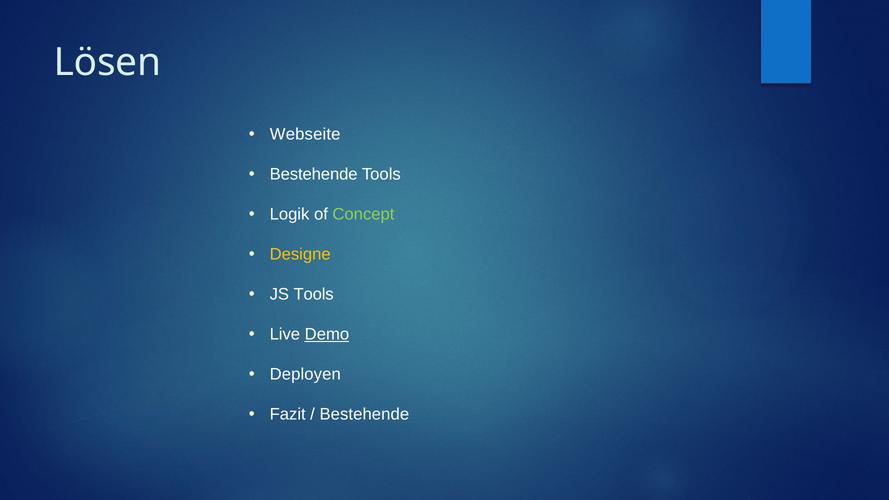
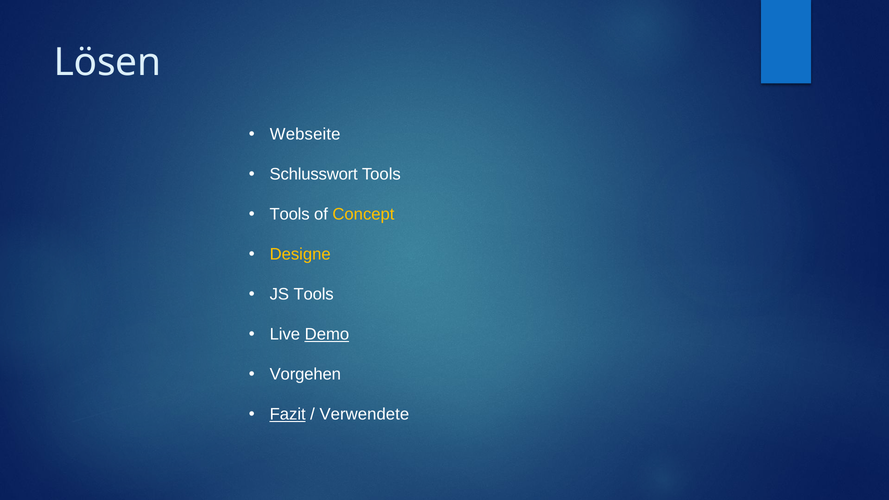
Bestehende: Bestehende -> Schlusswort (314, 174)
Logik: Logik -> Tools (290, 214)
Concept colour: light green -> yellow (363, 214)
Deployen: Deployen -> Vorgehen (305, 374)
Fazit underline: none -> present (288, 414)
Bestehende: Bestehende -> Verwendete (364, 414)
